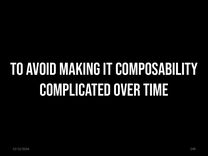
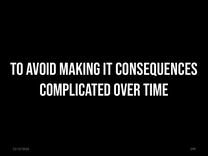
COMPOSABILITY: COMPOSABILITY -> CONSEQUENCES (156, 69)
